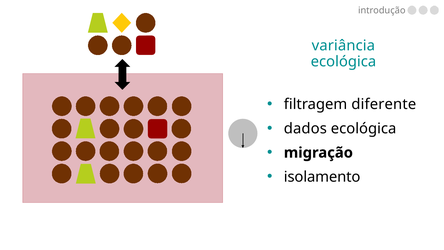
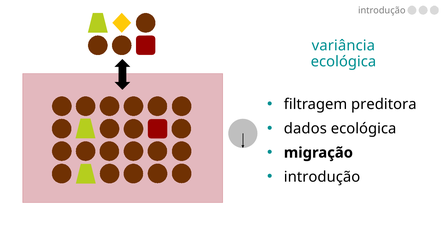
diferente: diferente -> preditora (384, 104)
isolamento: isolamento -> introdução (322, 177)
